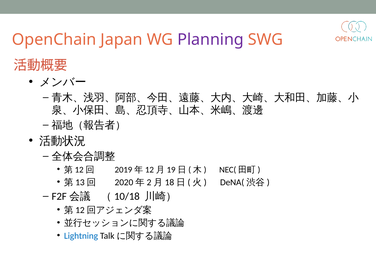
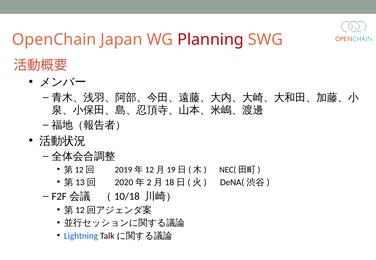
Planning colour: purple -> red (211, 40)
